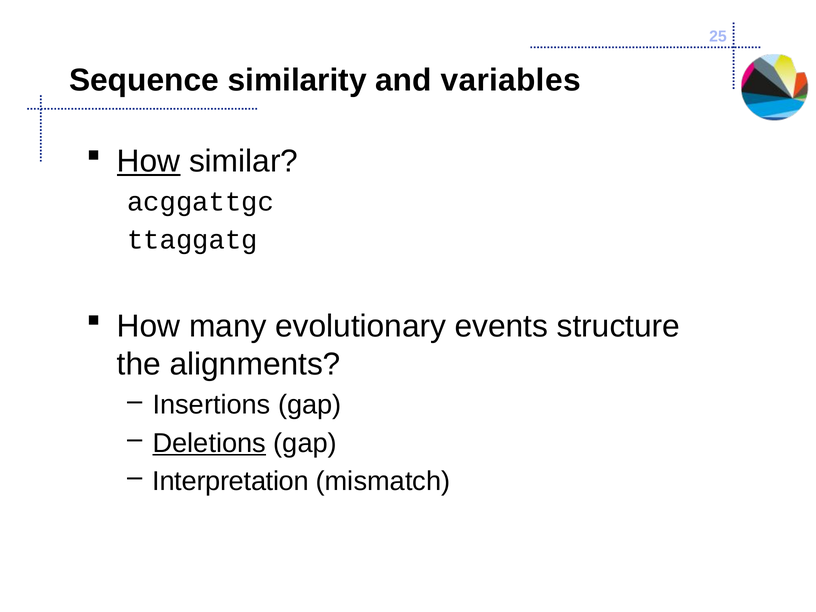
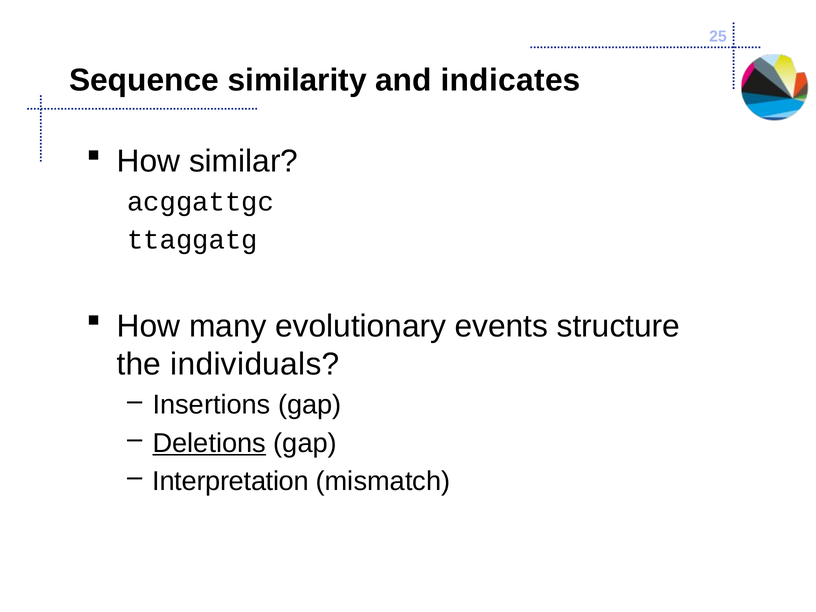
variables: variables -> indicates (511, 80)
How underline: present -> none (149, 161)
alignments: alignments -> individuals (255, 365)
